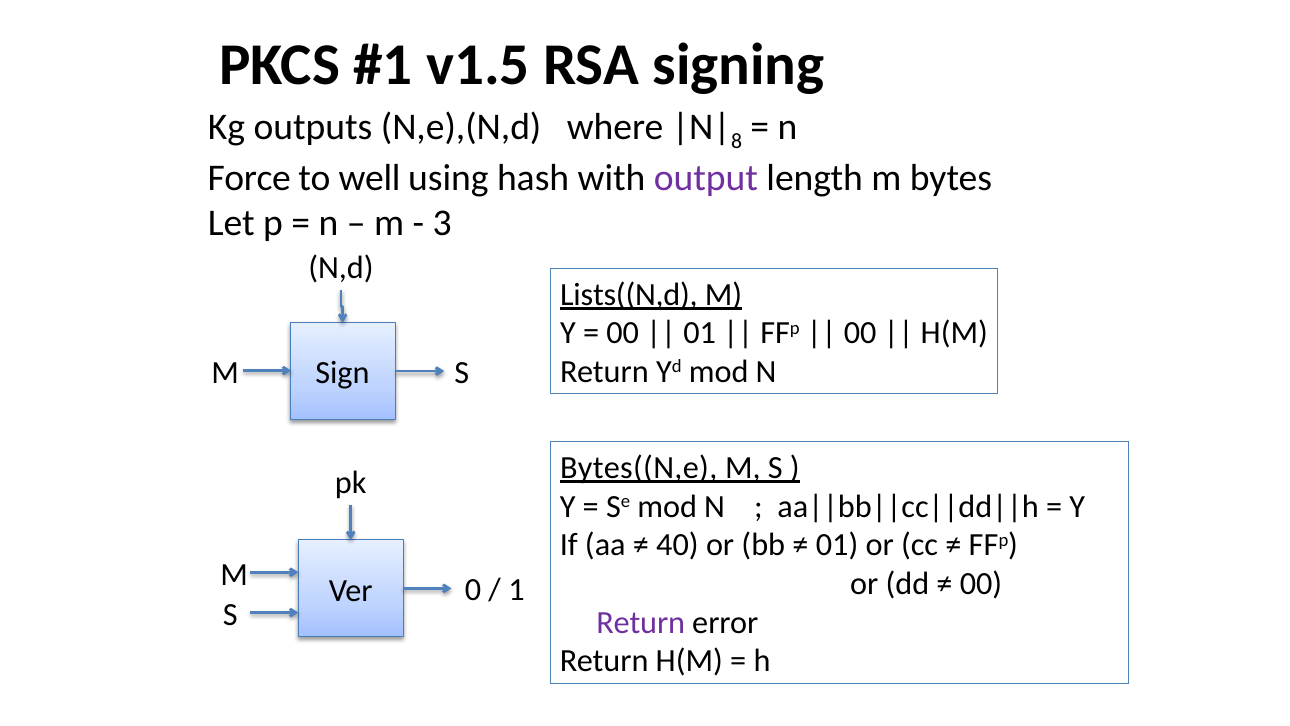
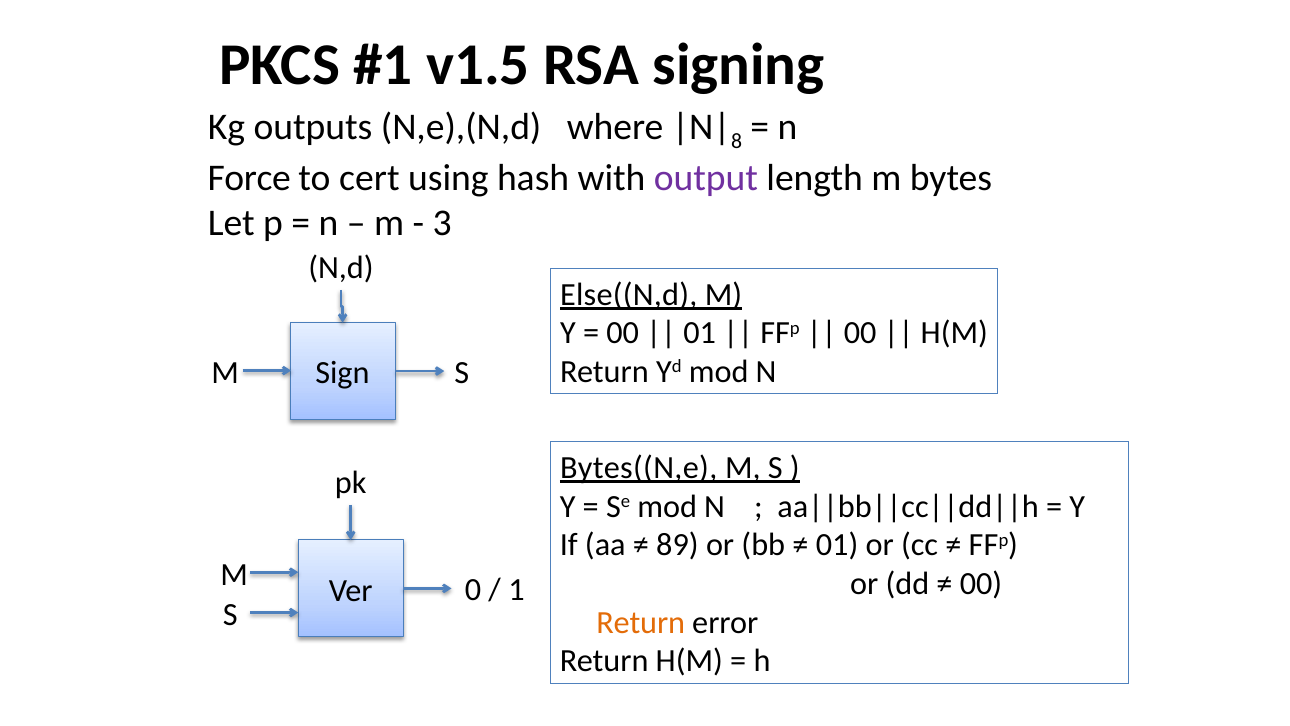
well: well -> cert (369, 178)
Lists((N,d: Lists((N,d -> Else((N,d (629, 294)
40: 40 -> 89 (677, 545)
Return colour: purple -> orange (641, 622)
